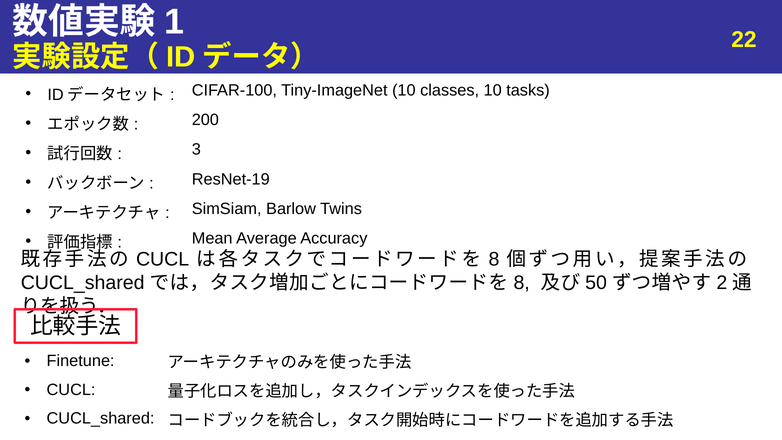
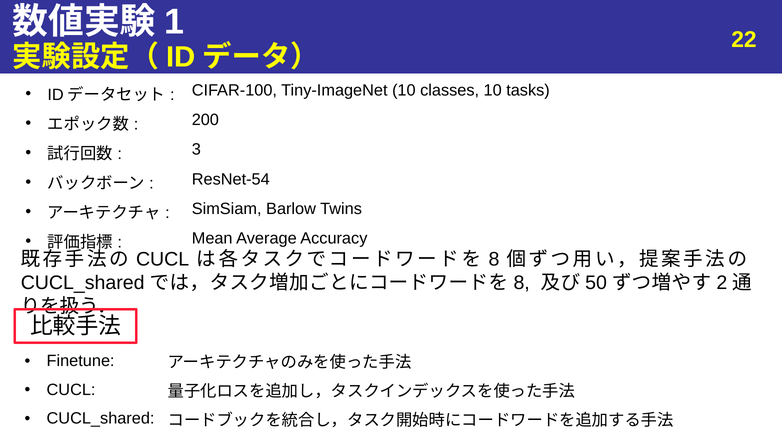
ResNet-19: ResNet-19 -> ResNet-54 (231, 179)
